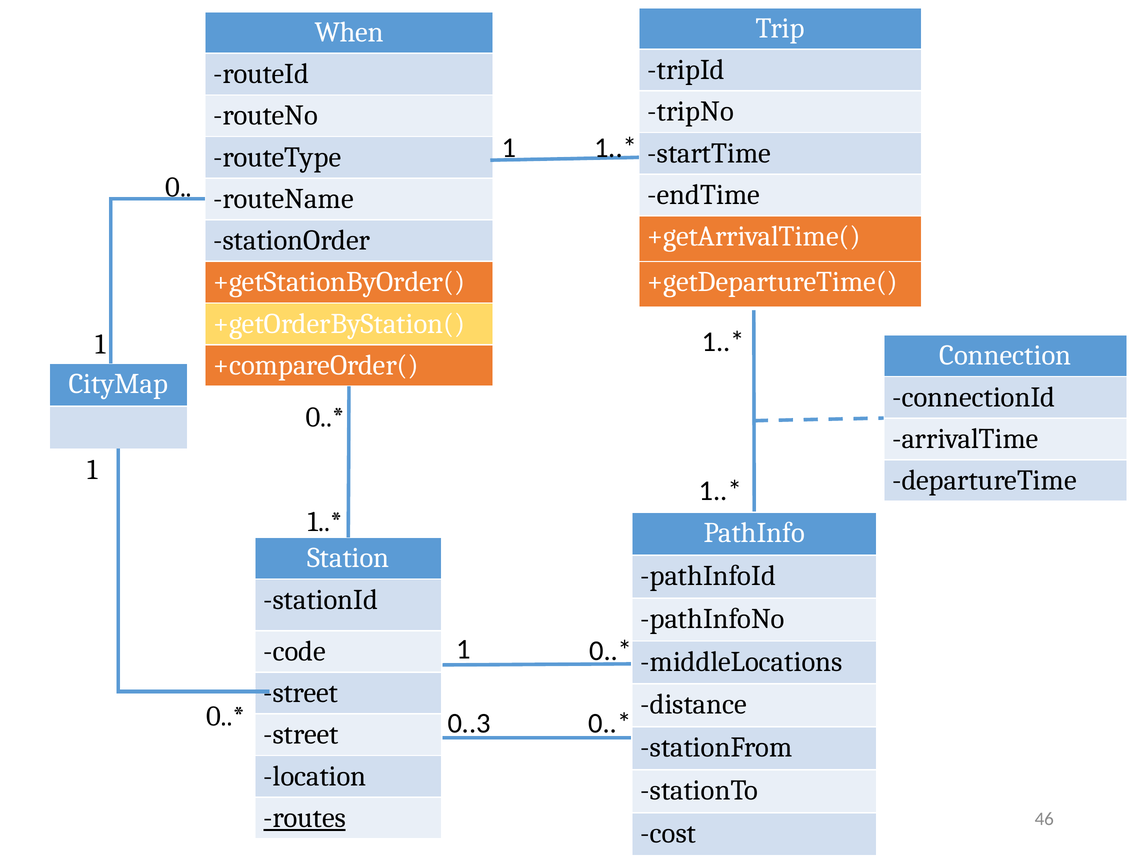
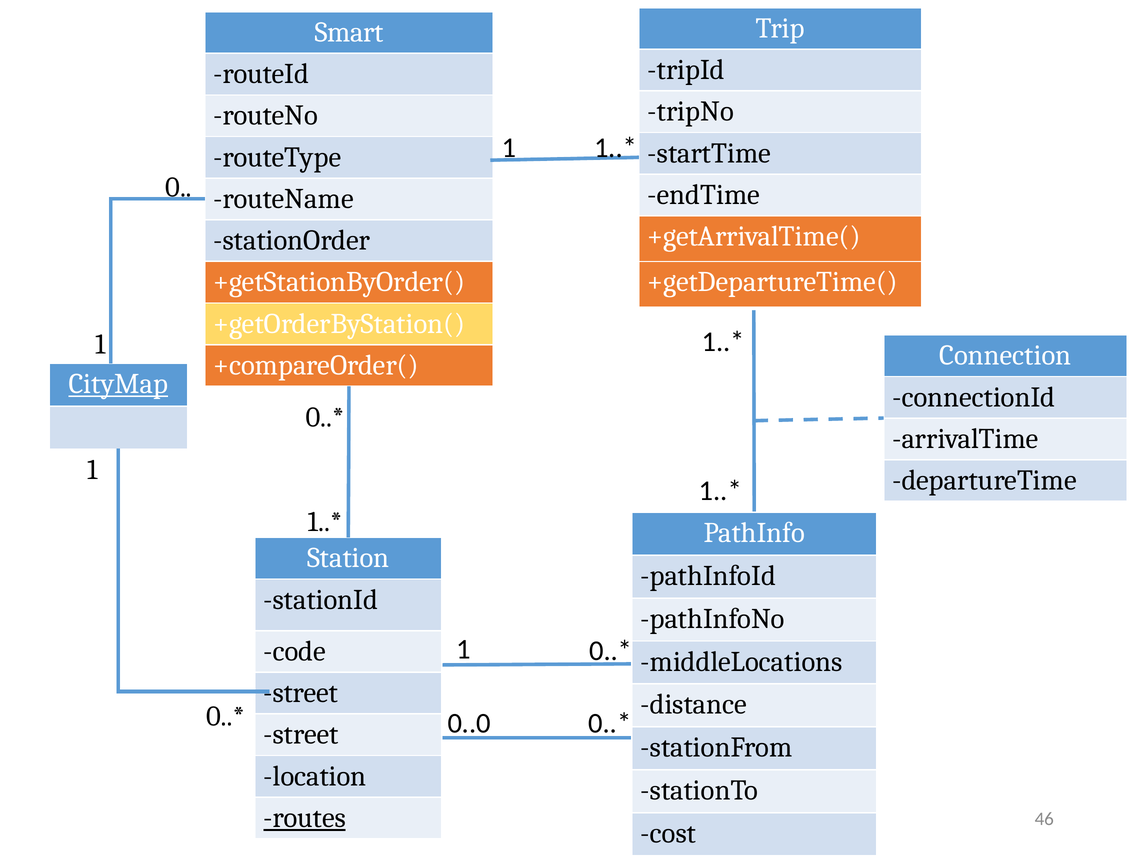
When: When -> Smart (349, 32)
CityMap underline: none -> present (118, 384)
0..3: 0..3 -> 0..0 (469, 723)
